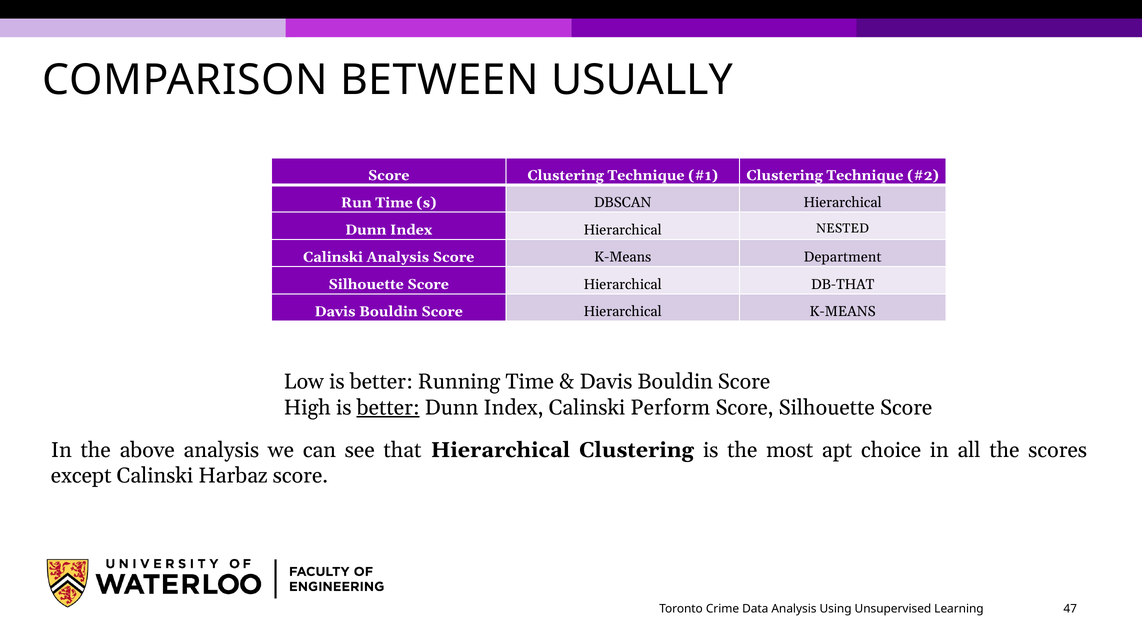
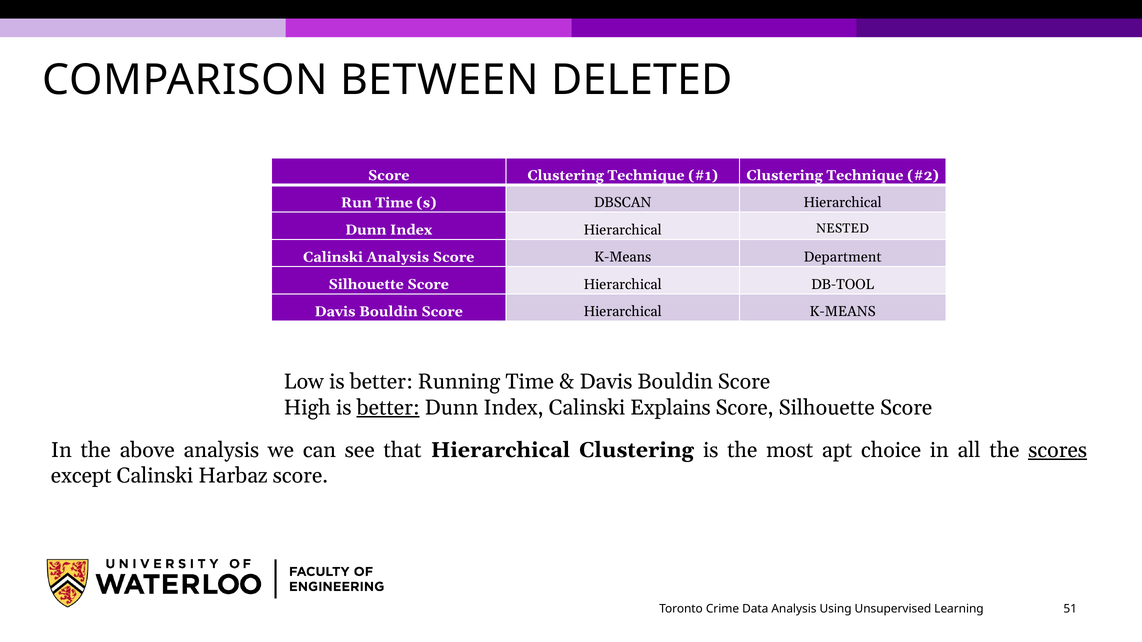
USUALLY: USUALLY -> DELETED (642, 80)
DB-THAT: DB-THAT -> DB-TOOL (843, 284)
Perform: Perform -> Explains (670, 408)
scores underline: none -> present (1058, 450)
47: 47 -> 51 (1070, 609)
